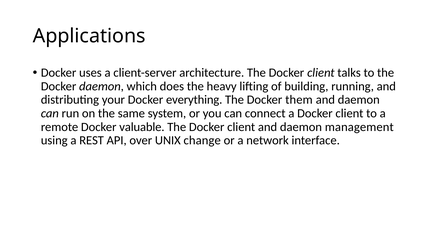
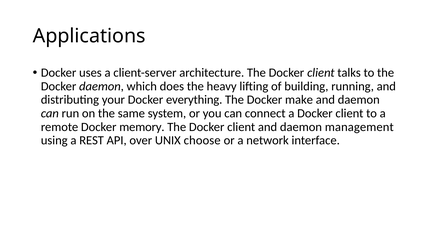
them: them -> make (299, 100)
valuable: valuable -> memory (142, 127)
change: change -> choose (202, 140)
